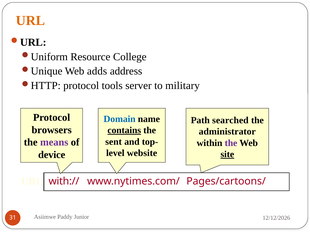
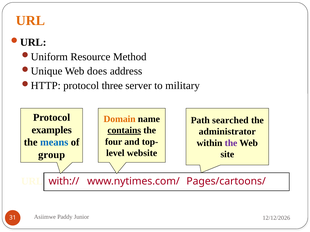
College: College -> Method (130, 57)
adds: adds -> does (97, 71)
tools: tools -> three (112, 86)
Domain colour: blue -> orange (120, 119)
browsers: browsers -> examples (52, 130)
sent: sent -> four (114, 142)
means colour: purple -> blue (54, 143)
device: device -> group (52, 155)
site underline: present -> none (227, 155)
